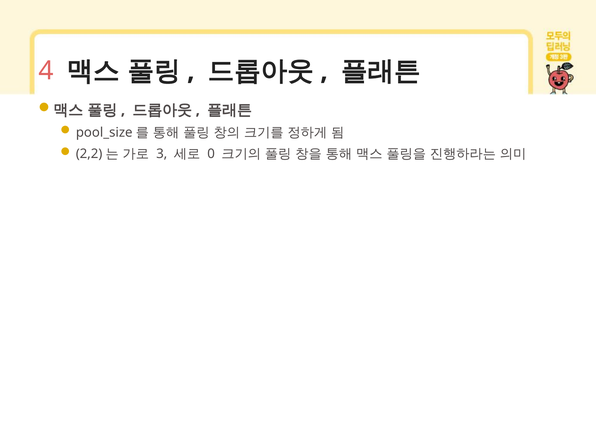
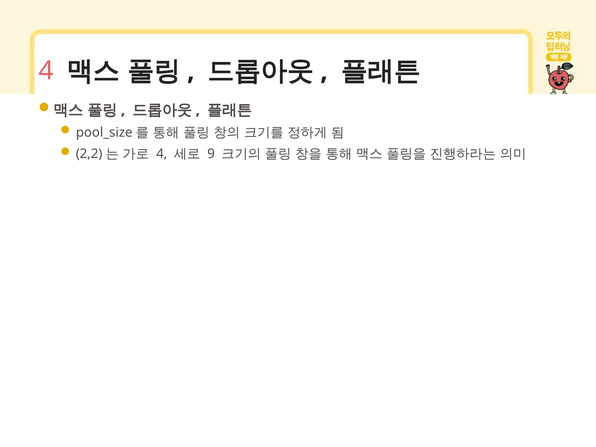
3: 3 -> 4 (162, 154)
0: 0 -> 9 (211, 154)
